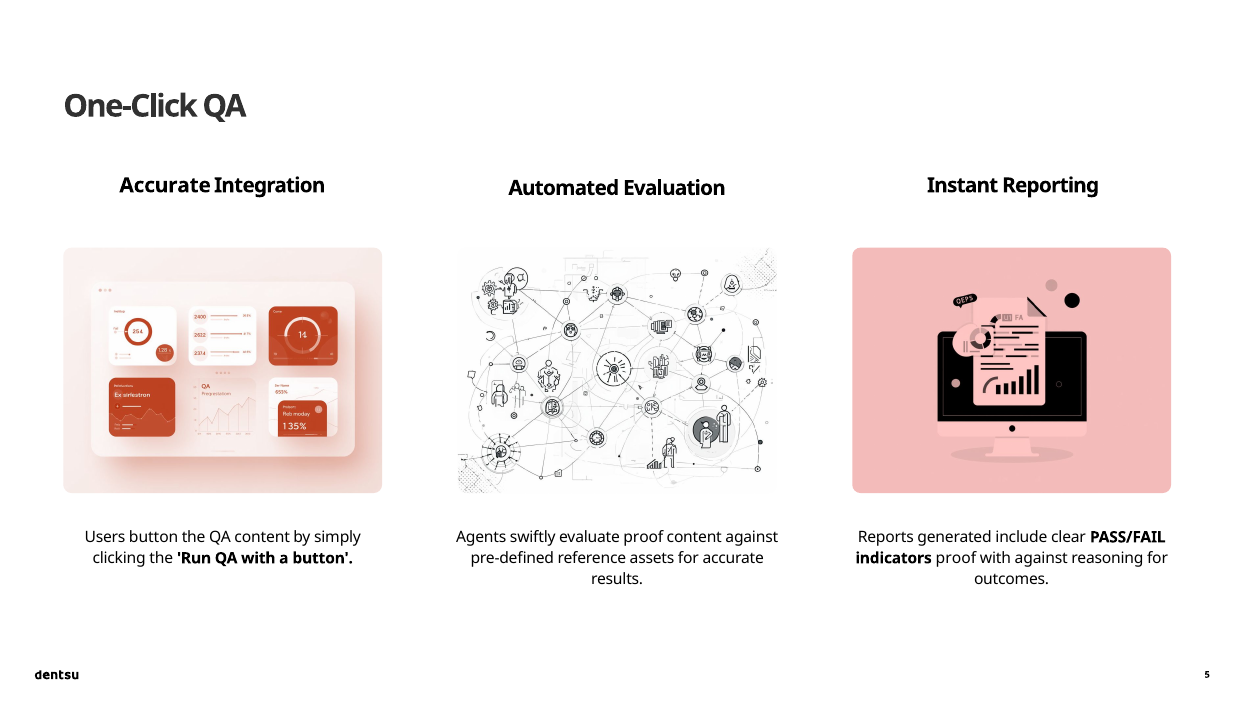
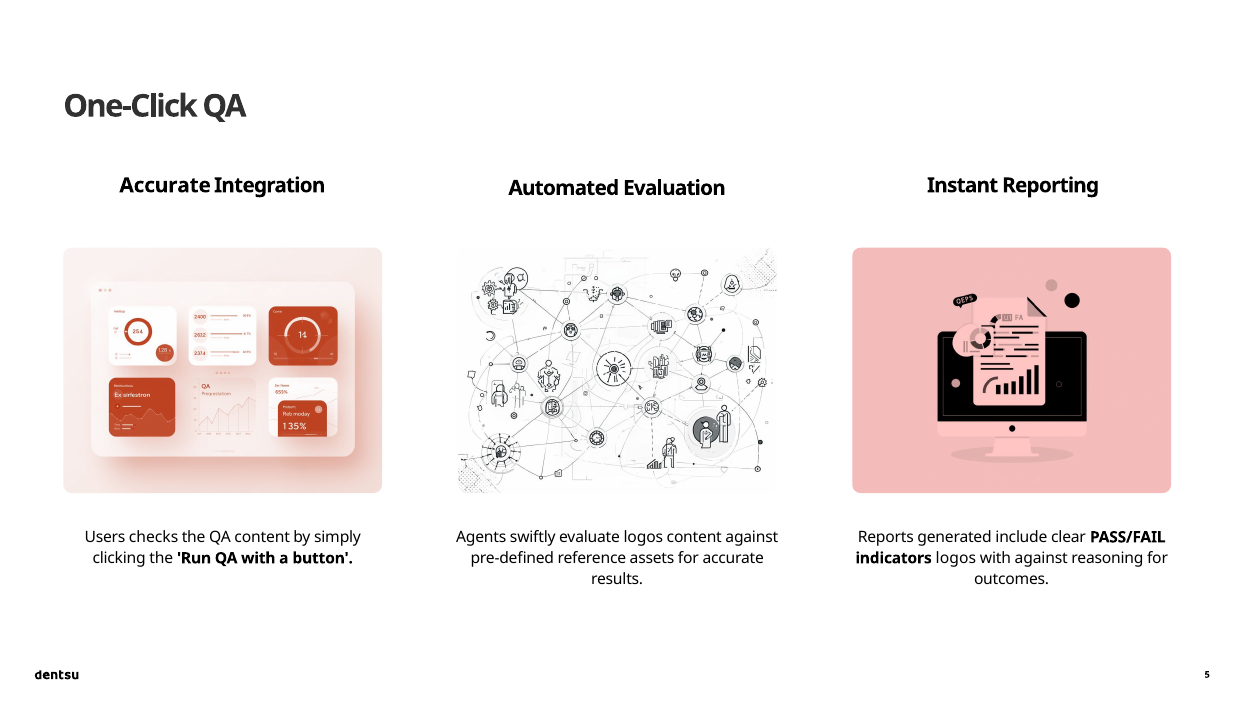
Users button: button -> checks (154, 538)
evaluate proof: proof -> logos (643, 538)
indicators proof: proof -> logos (956, 558)
